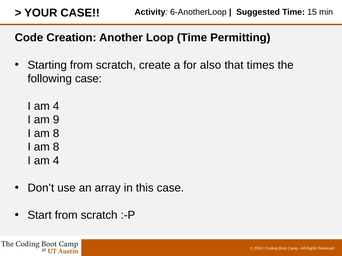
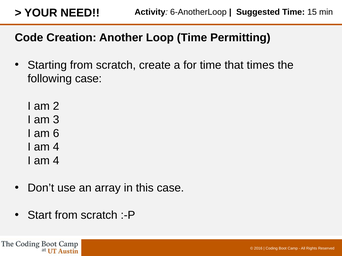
YOUR CASE: CASE -> NEED (80, 13)
for also: also -> time (211, 65)
4: 4 -> 2 (56, 106)
9: 9 -> 3 (56, 120)
8: 8 -> 6 (56, 134)
8: 8 -> 4 (56, 147)
